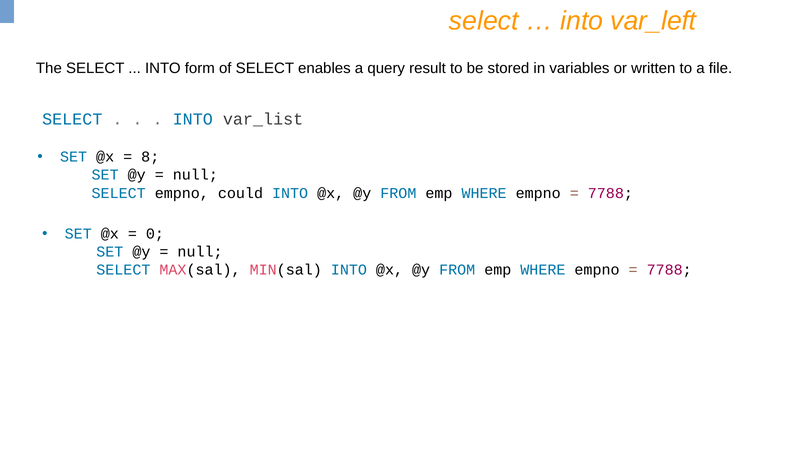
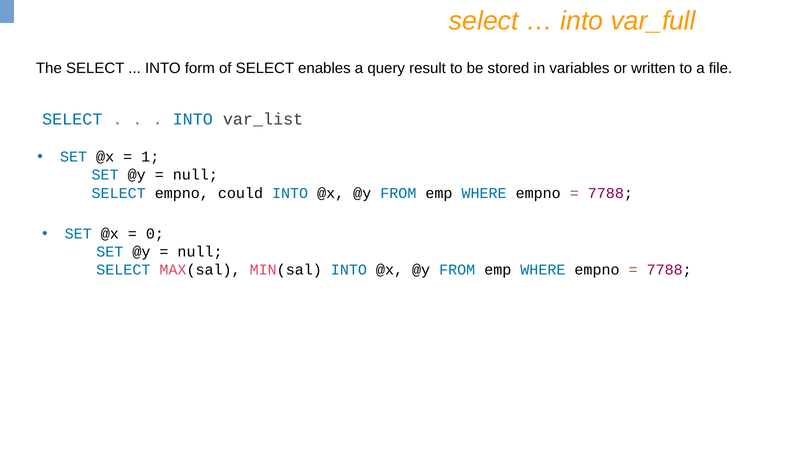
var_left: var_left -> var_full (653, 21)
8: 8 -> 1 (150, 157)
